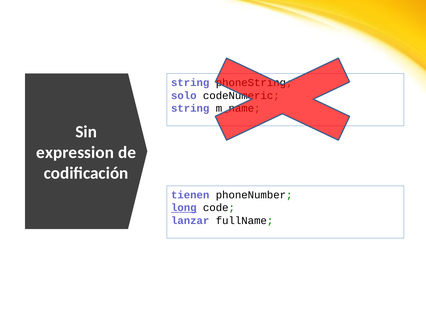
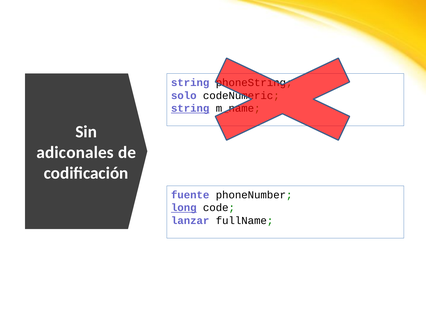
string underline: none -> present (190, 108)
expression: expression -> adiconales (75, 152)
tienen: tienen -> fuente (190, 195)
